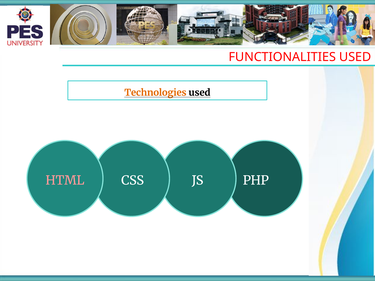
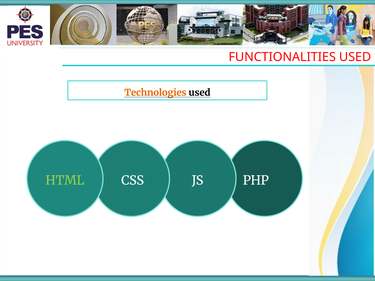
HTML colour: pink -> light green (65, 181)
